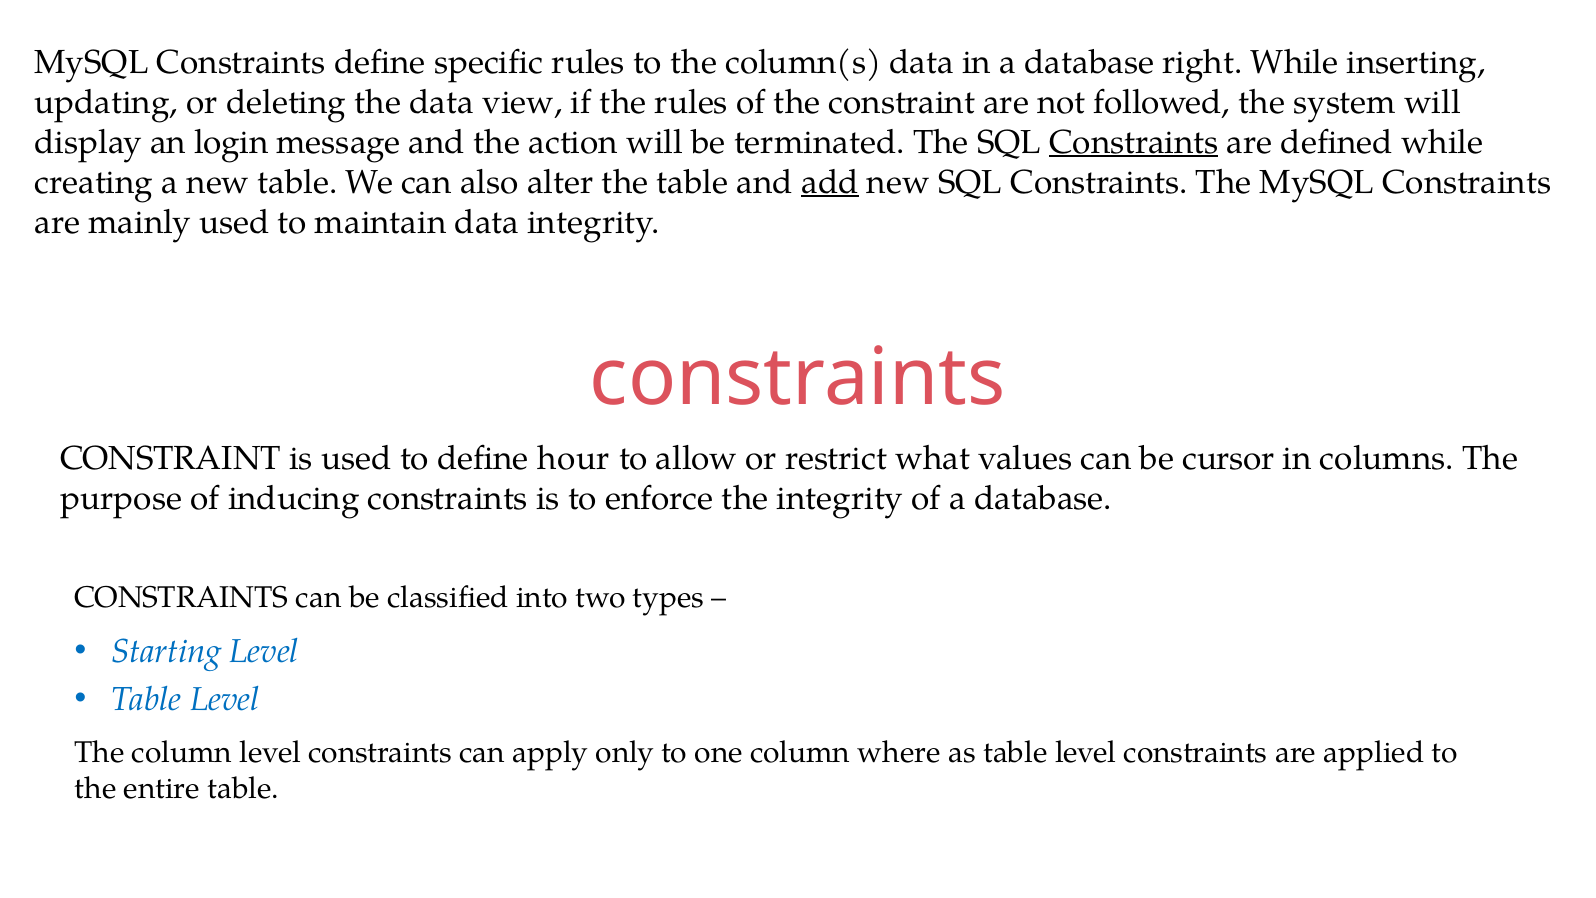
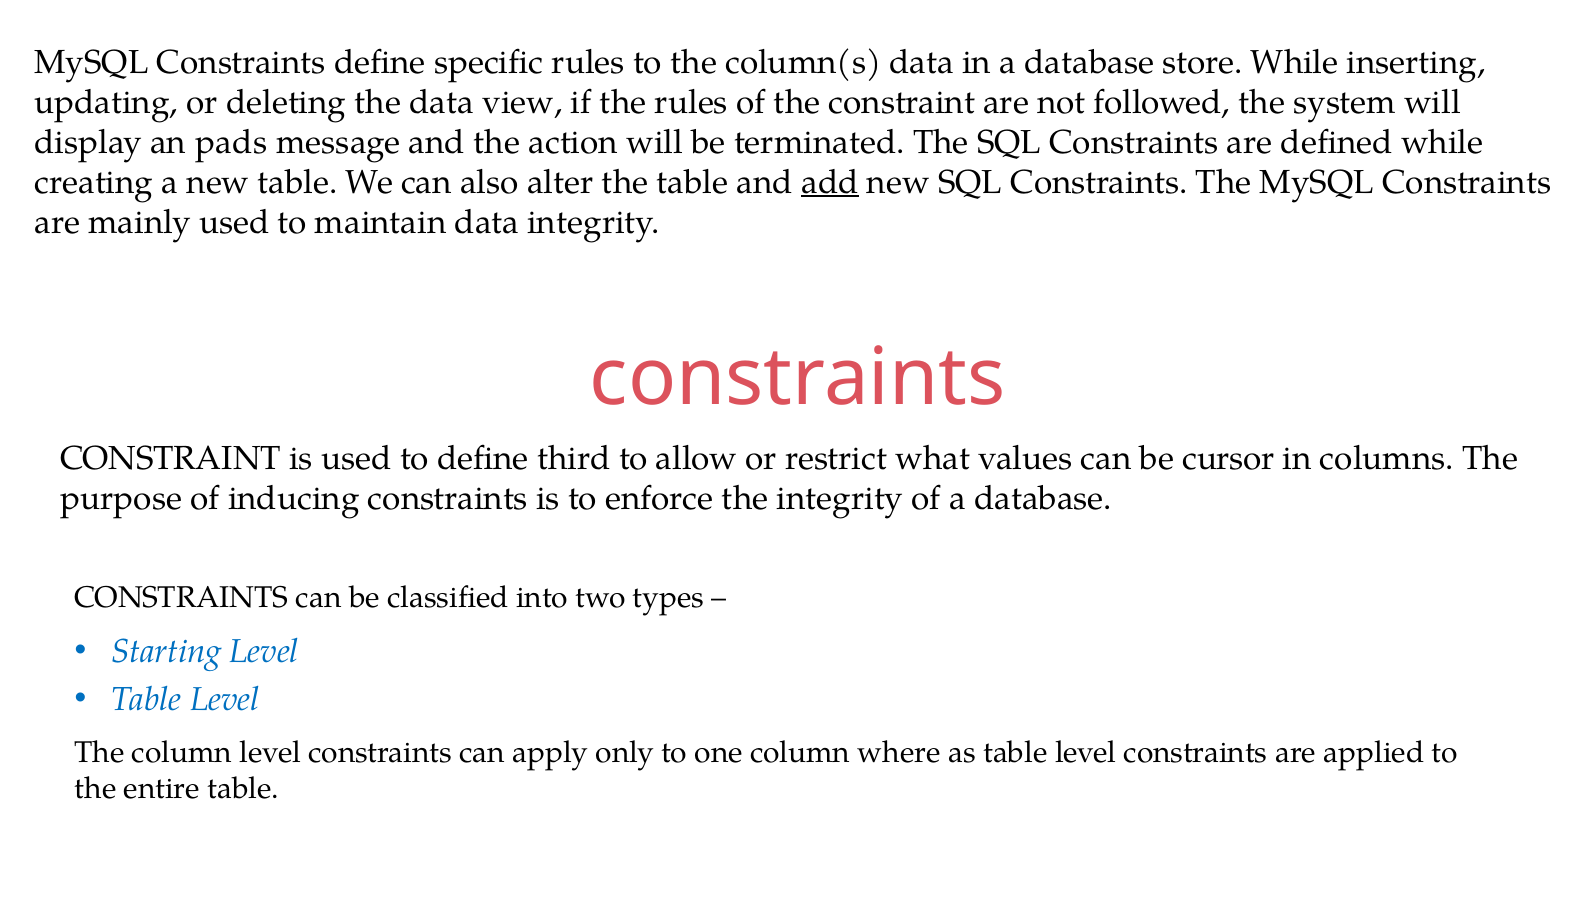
right: right -> store (1202, 62)
login: login -> pads (231, 142)
Constraints underline: present -> none (1134, 142)
hour: hour -> third (574, 458)
